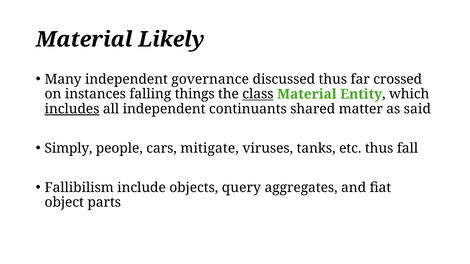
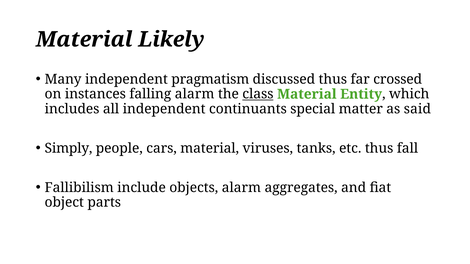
governance: governance -> pragmatism (210, 79)
falling things: things -> alarm (195, 94)
includes underline: present -> none (72, 109)
shared: shared -> special (313, 109)
cars mitigate: mitigate -> material (210, 148)
objects query: query -> alarm (241, 188)
